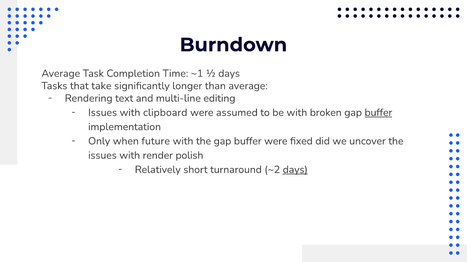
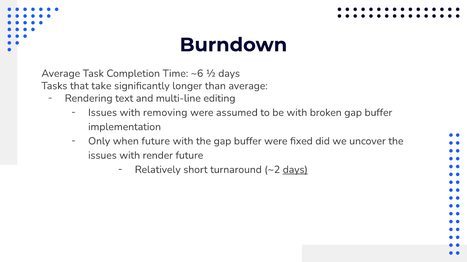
~1: ~1 -> ~6 (197, 74)
clipboard: clipboard -> removing (165, 113)
buffer underline: present -> none (378, 113)
render polish: polish -> future (189, 156)
